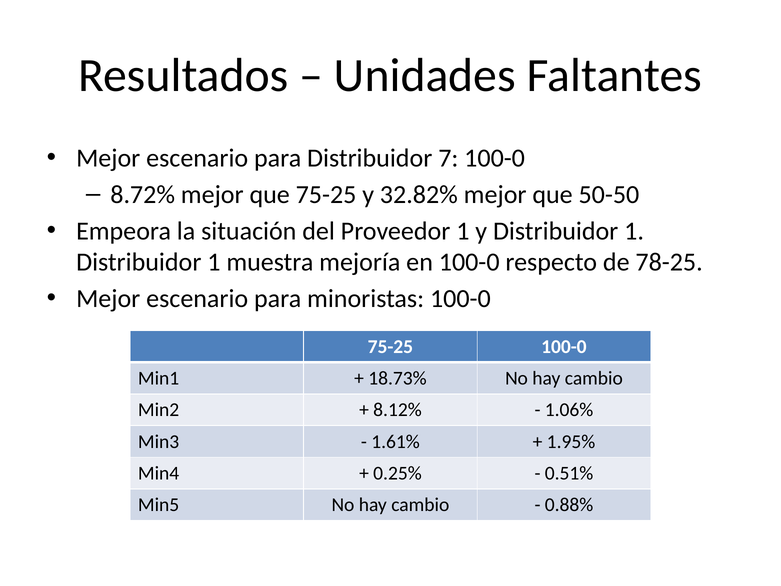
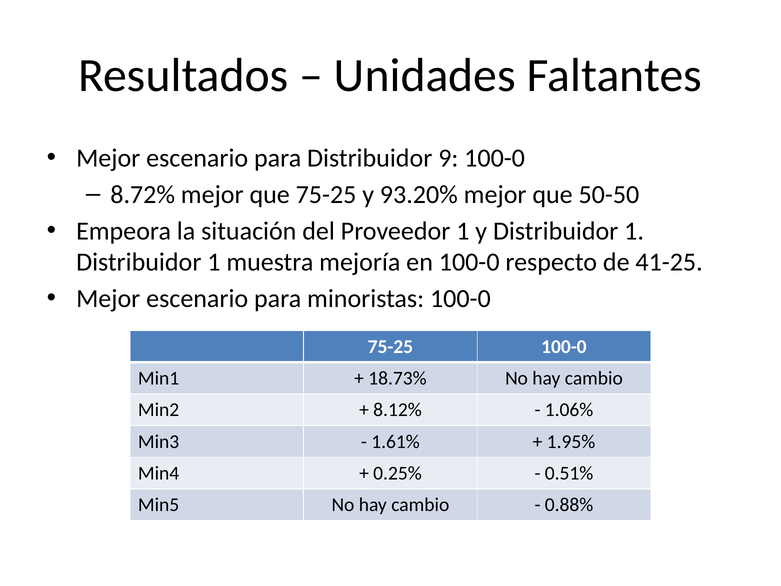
7: 7 -> 9 (448, 158)
32.82%: 32.82% -> 93.20% (419, 194)
78-25: 78-25 -> 41-25 (669, 262)
